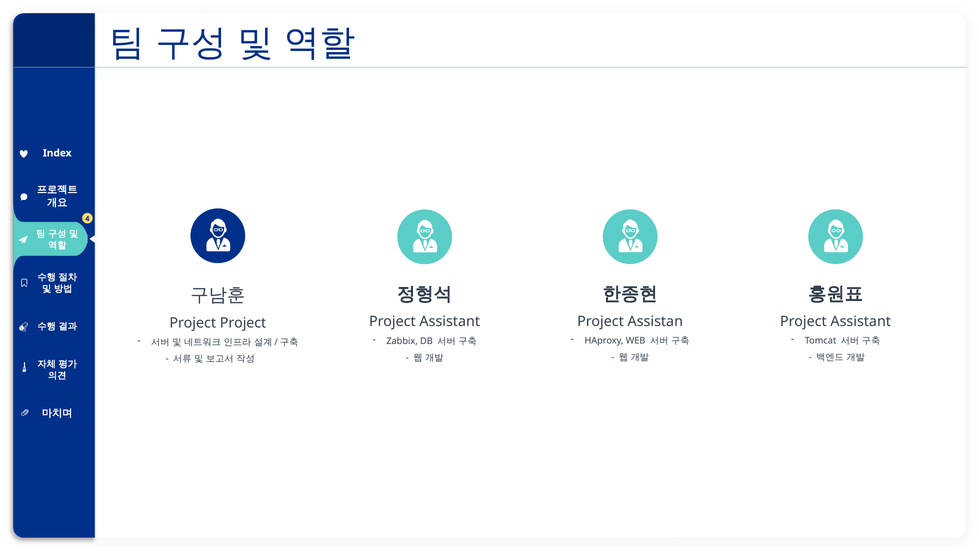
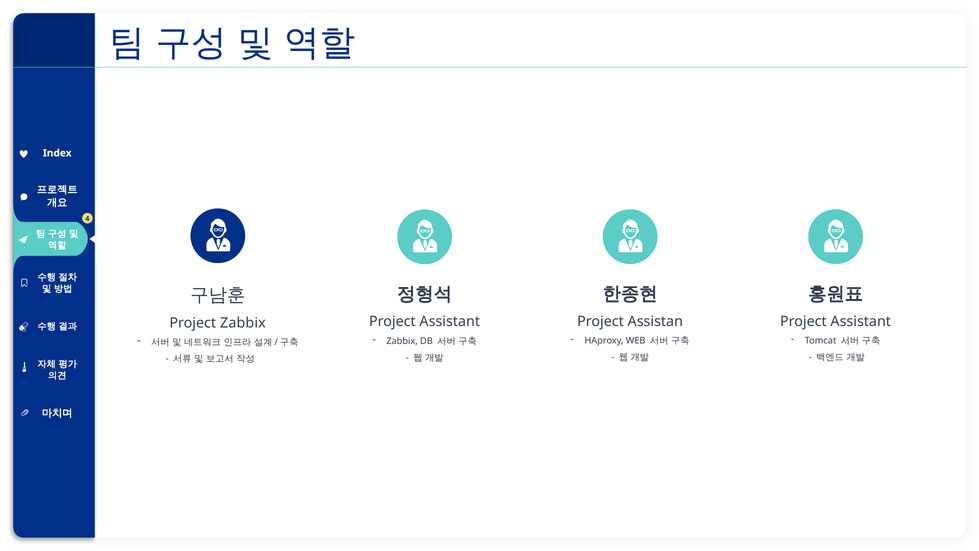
Project Project: Project -> Zabbix (243, 323)
